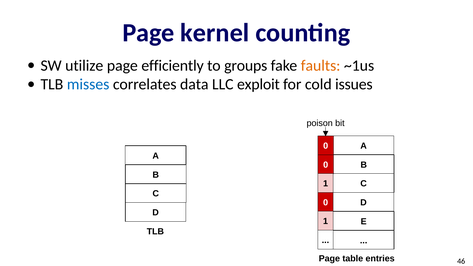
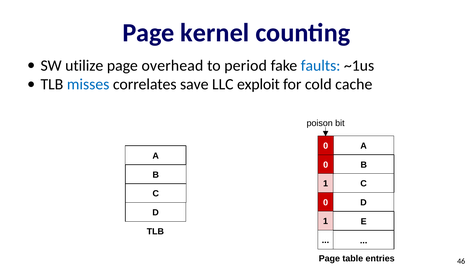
efficiently: efficiently -> overhead (172, 66)
groups: groups -> period (246, 66)
faults colour: orange -> blue (321, 66)
data: data -> save (194, 84)
issues: issues -> cache (354, 84)
